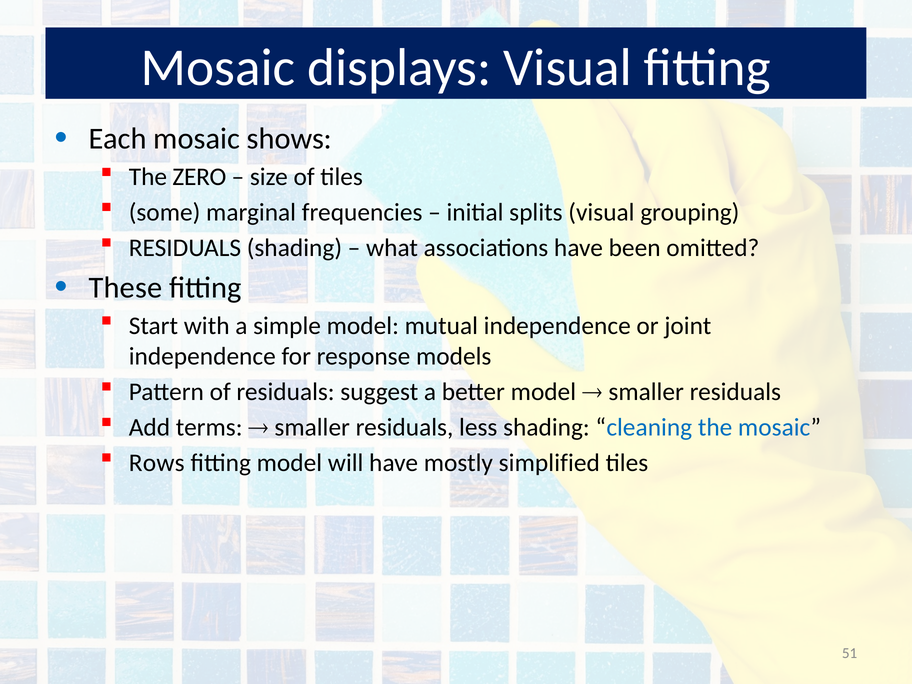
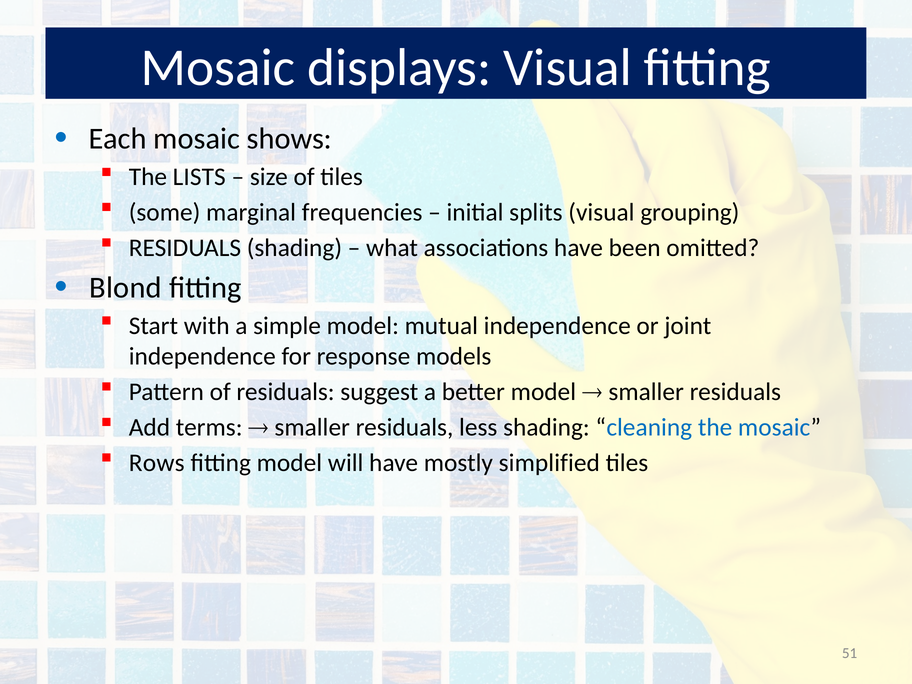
ZERO: ZERO -> LISTS (199, 177)
These: These -> Blond (126, 288)
